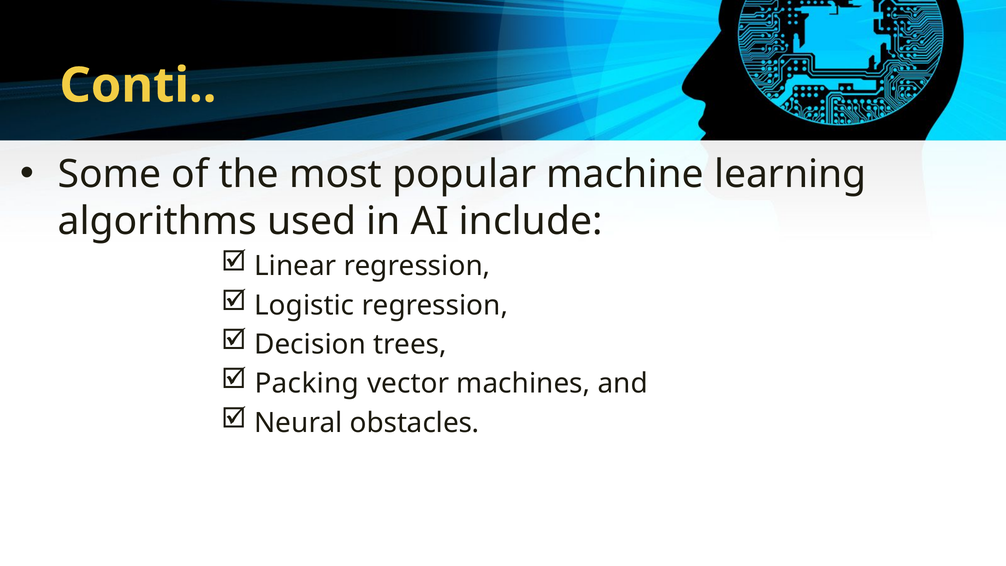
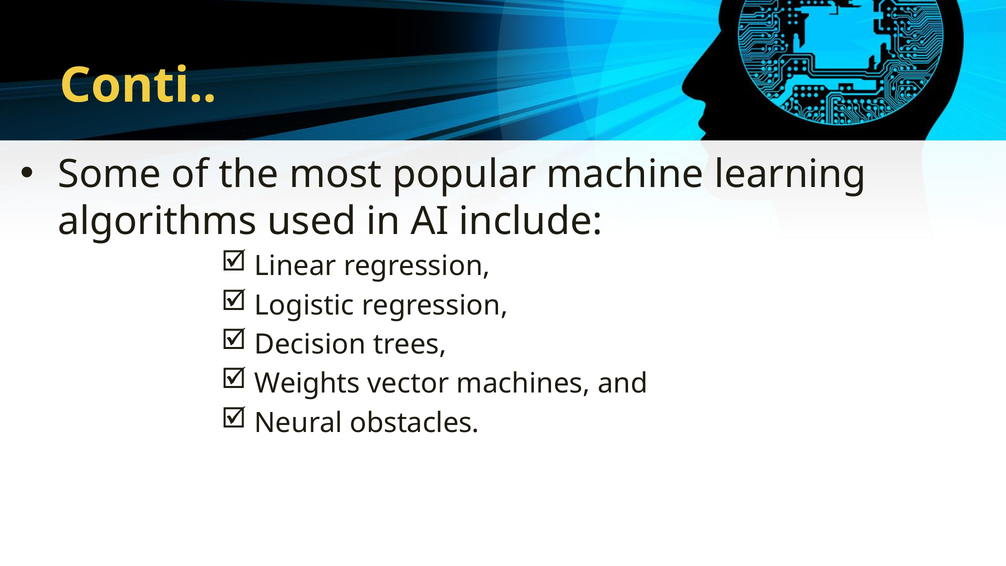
Packing: Packing -> Weights (307, 384)
